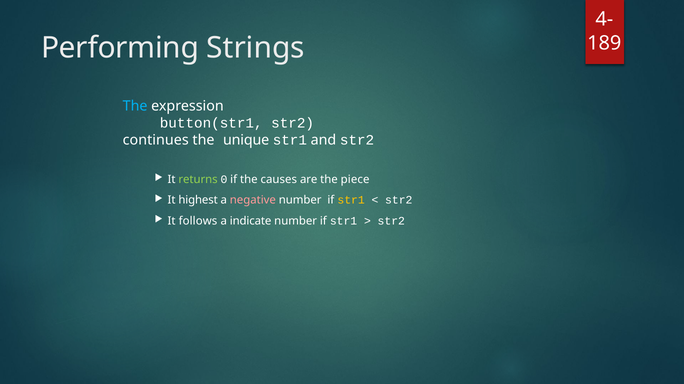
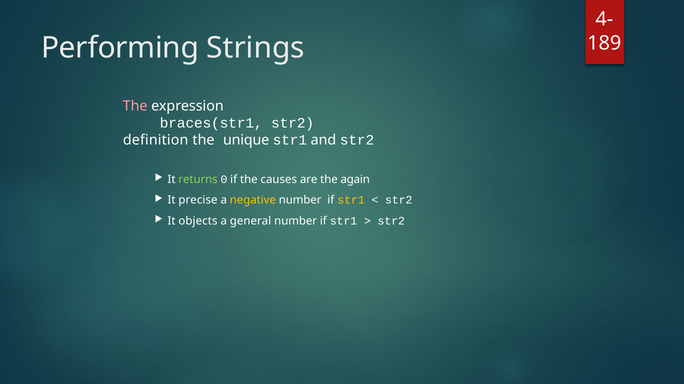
The colour: light blue -> pink (135, 106)
button(str1: button(str1 -> braces(str1 (211, 123)
continues: continues -> definition (156, 140)
piece: piece -> again (355, 180)
highest: highest -> precise (198, 201)
negative colour: pink -> yellow (253, 201)
follows: follows -> objects (198, 221)
indicate: indicate -> general (251, 221)
